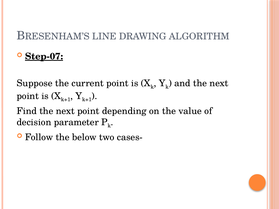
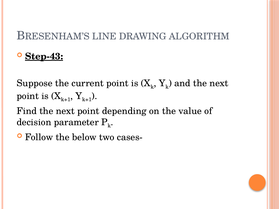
Step-07: Step-07 -> Step-43 (44, 56)
